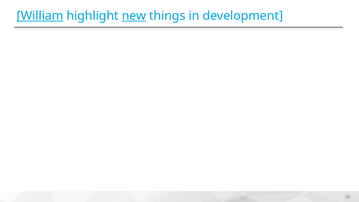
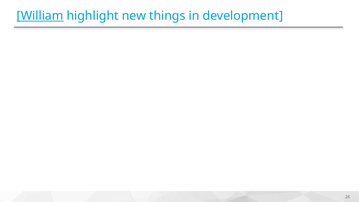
new underline: present -> none (134, 16)
